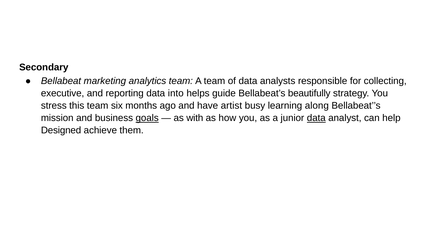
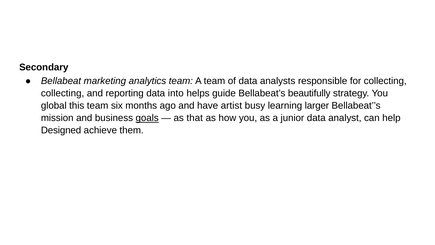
executive: executive -> collecting (63, 93)
stress: stress -> global (54, 106)
along: along -> larger (317, 106)
with: with -> that (195, 118)
data underline: present -> none (316, 118)
